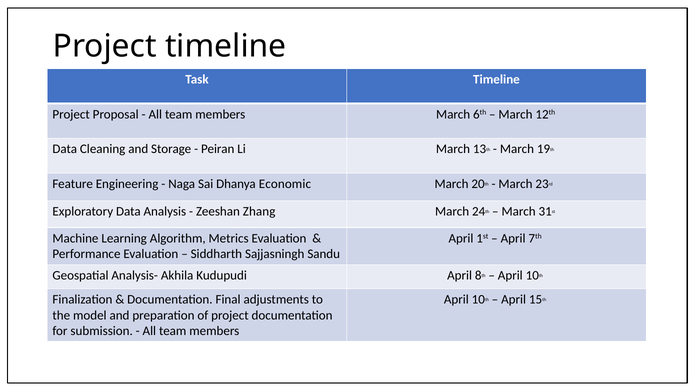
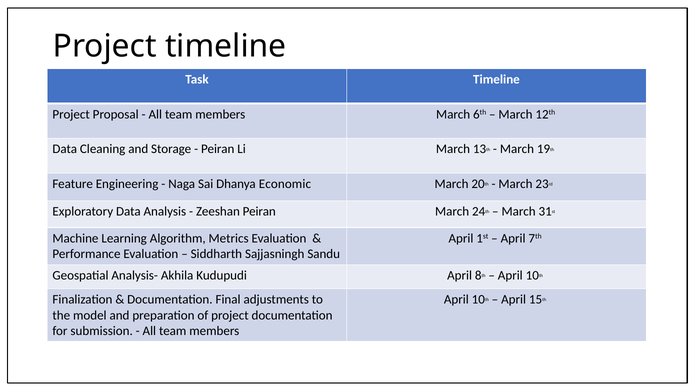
Zeeshan Zhang: Zhang -> Peiran (259, 211)
